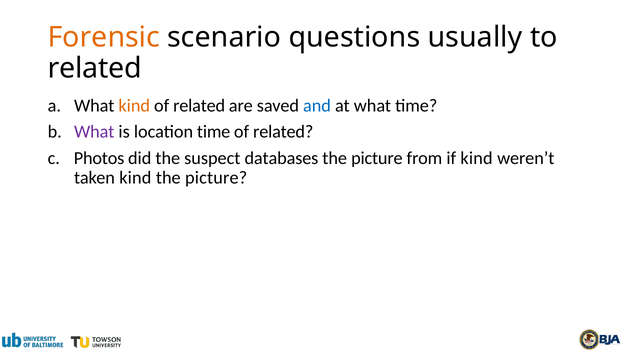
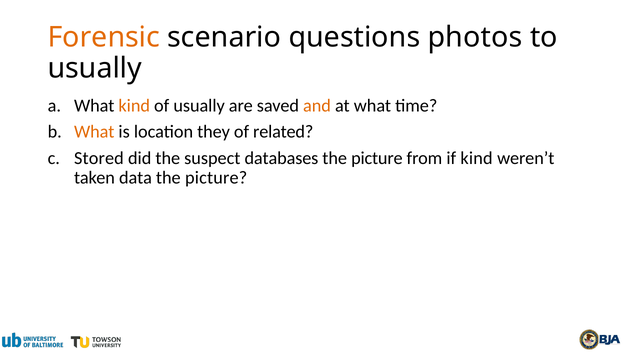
usually: usually -> photos (475, 37)
related: related -> usually (95, 68)
related: related -> usually (199, 106)
and colour: blue -> orange (317, 106)
What colour: purple -> orange (94, 132)
location time: time -> they (214, 132)
Photos: Photos -> Stored (99, 158)
taken kind: kind -> data (135, 178)
